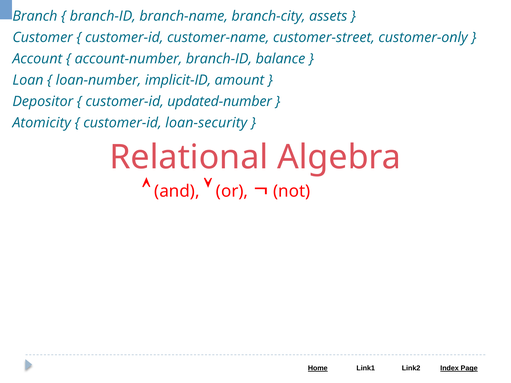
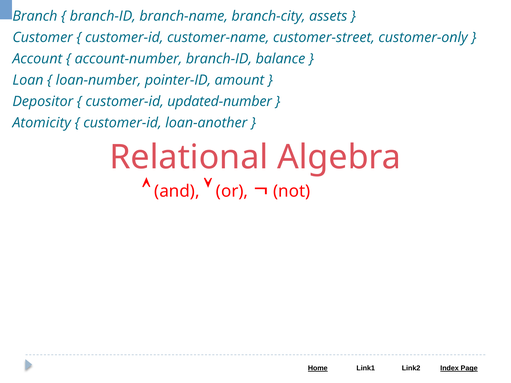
implicit-ID: implicit-ID -> pointer-ID (178, 80)
loan-security: loan-security -> loan-another (206, 123)
